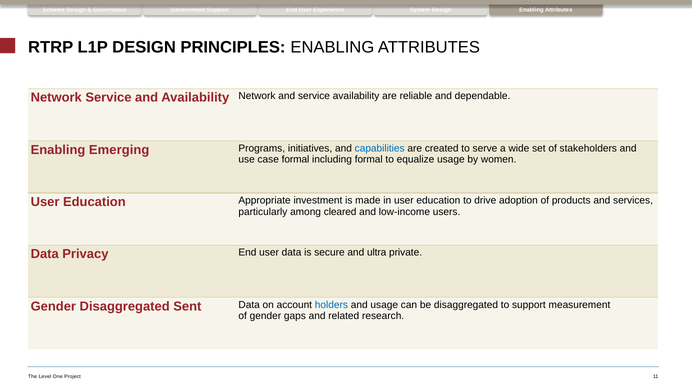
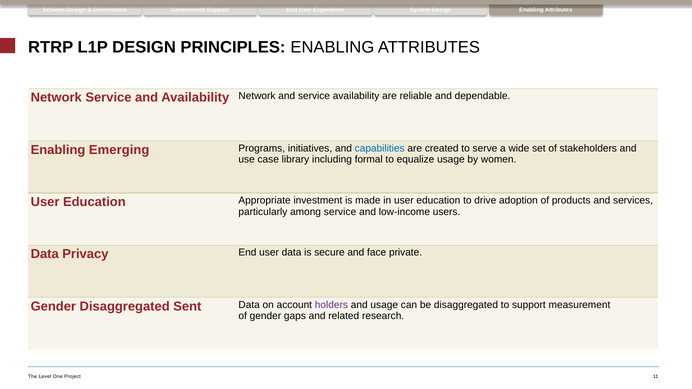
case formal: formal -> library (295, 160)
among cleared: cleared -> service (340, 212)
ultra: ultra -> face (377, 253)
holders colour: blue -> purple (331, 305)
